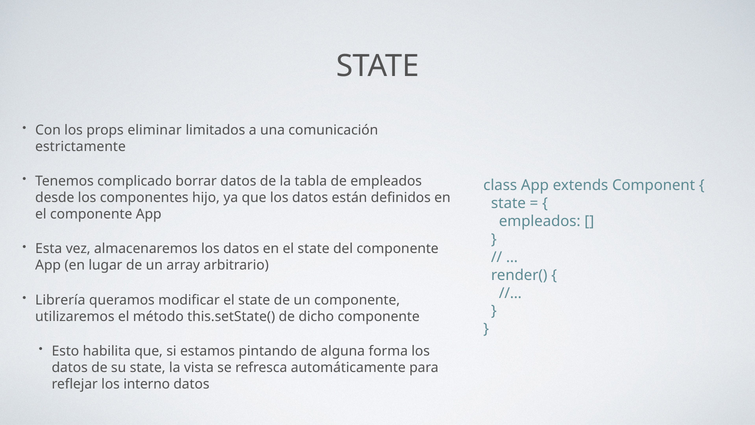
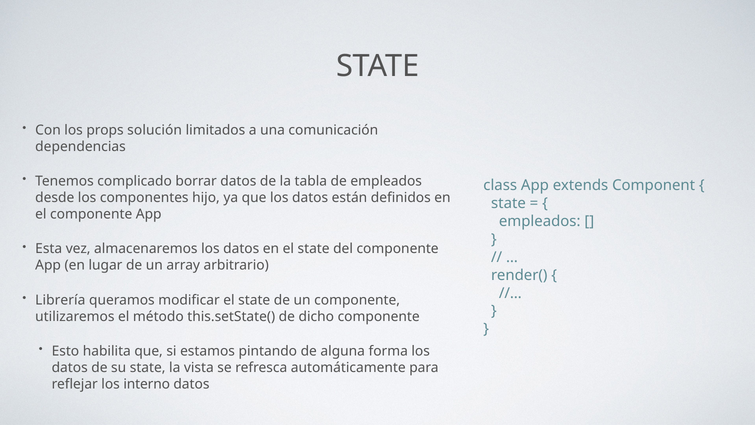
eliminar: eliminar -> solución (155, 130)
estrictamente: estrictamente -> dependencias (81, 146)
